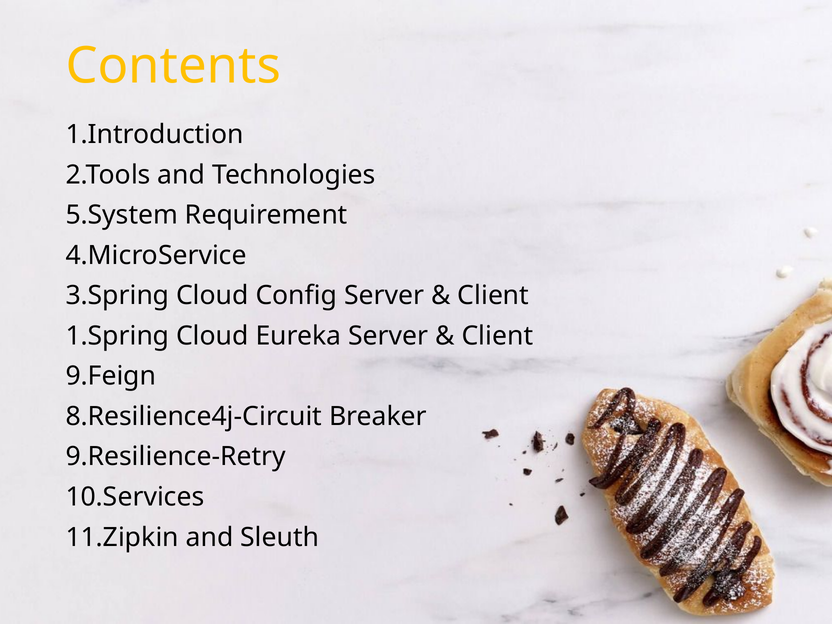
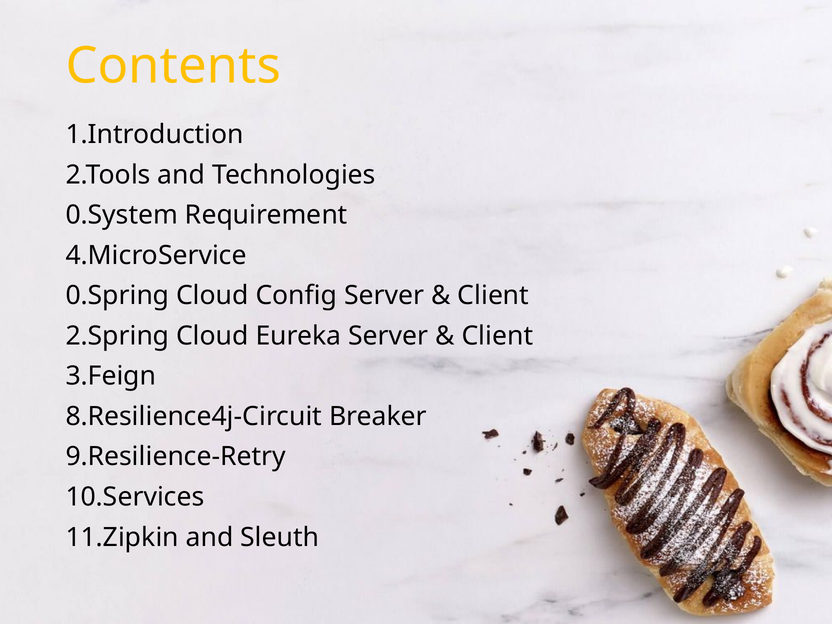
5.System: 5.System -> 0.System (122, 215)
3.Spring: 3.Spring -> 0.Spring (117, 296)
1.Spring: 1.Spring -> 2.Spring (117, 336)
9.Feign: 9.Feign -> 3.Feign (111, 376)
